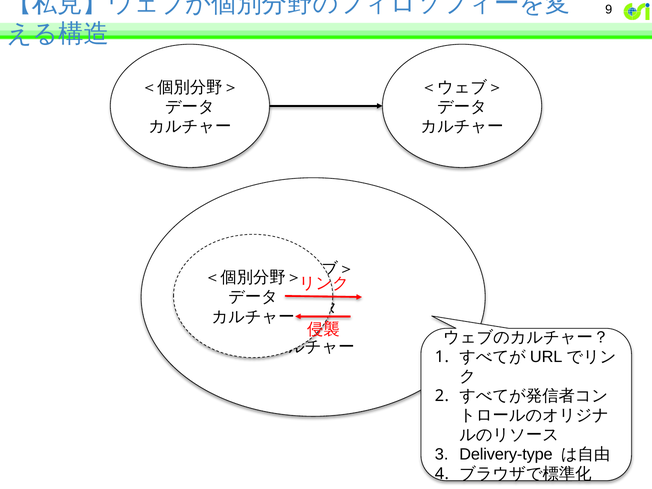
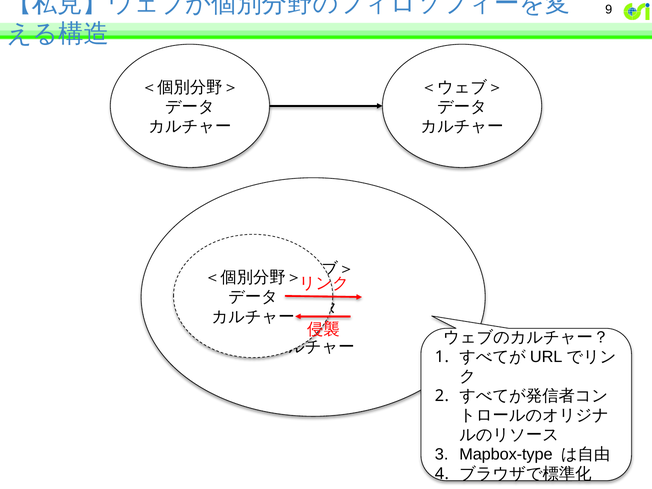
Delivery-type: Delivery-type -> Mapbox-type (506, 455)
